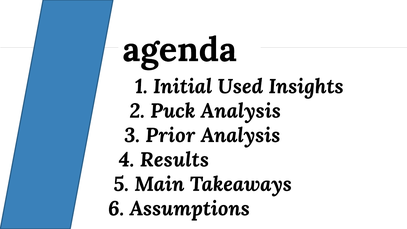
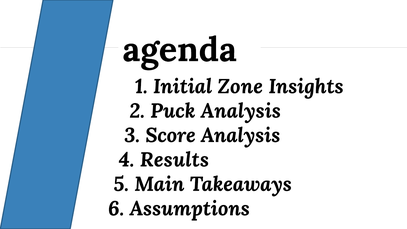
Used: Used -> Zone (240, 86)
Prior: Prior -> Score (170, 135)
